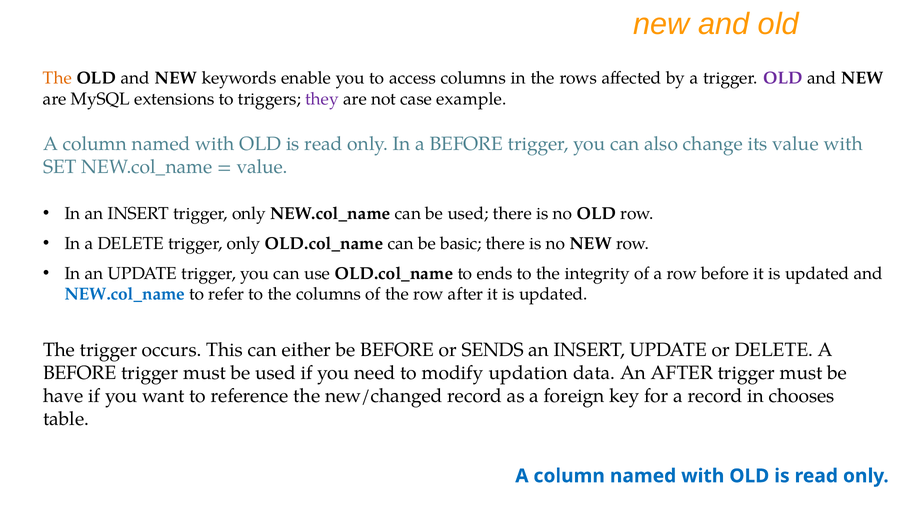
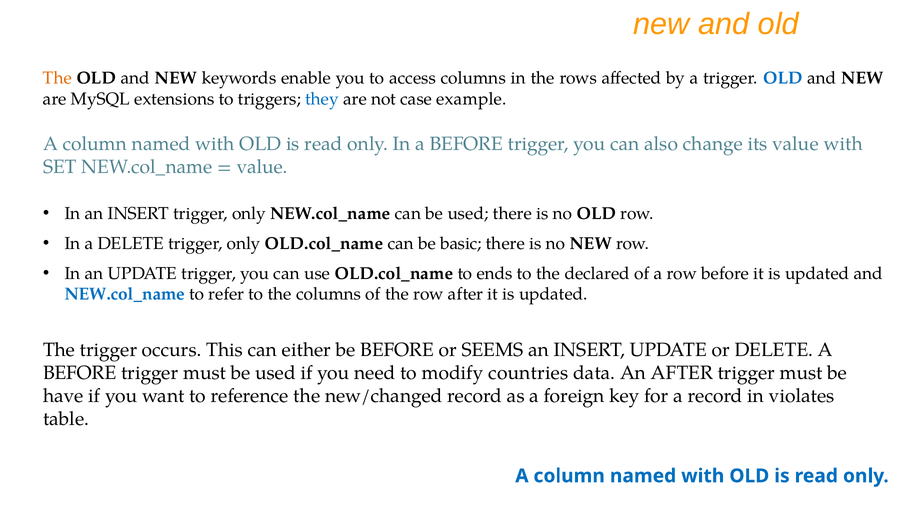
OLD colour: purple -> blue (783, 78)
they colour: purple -> blue (322, 99)
integrity: integrity -> declared (597, 273)
SENDS: SENDS -> SEEMS (493, 350)
updation: updation -> countries (528, 373)
chooses: chooses -> violates (802, 396)
